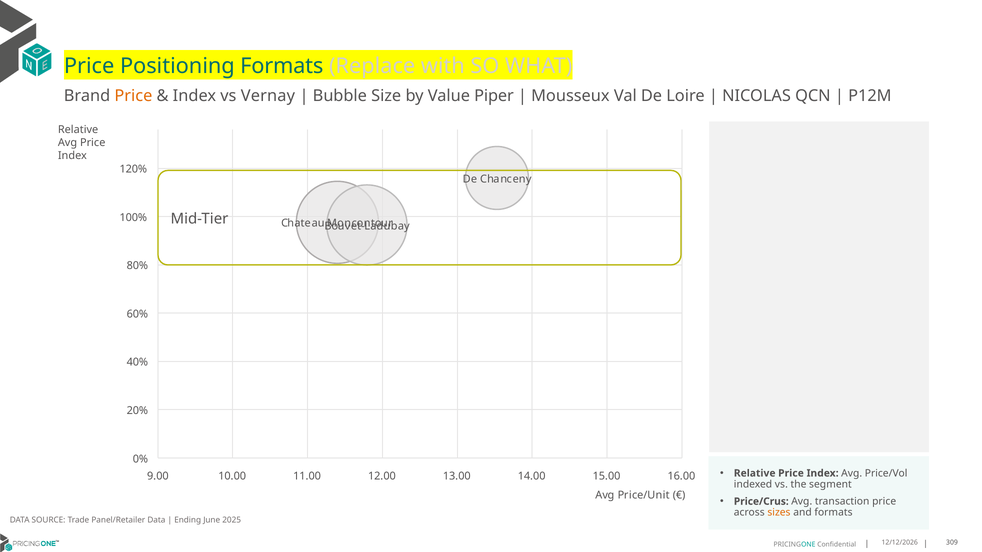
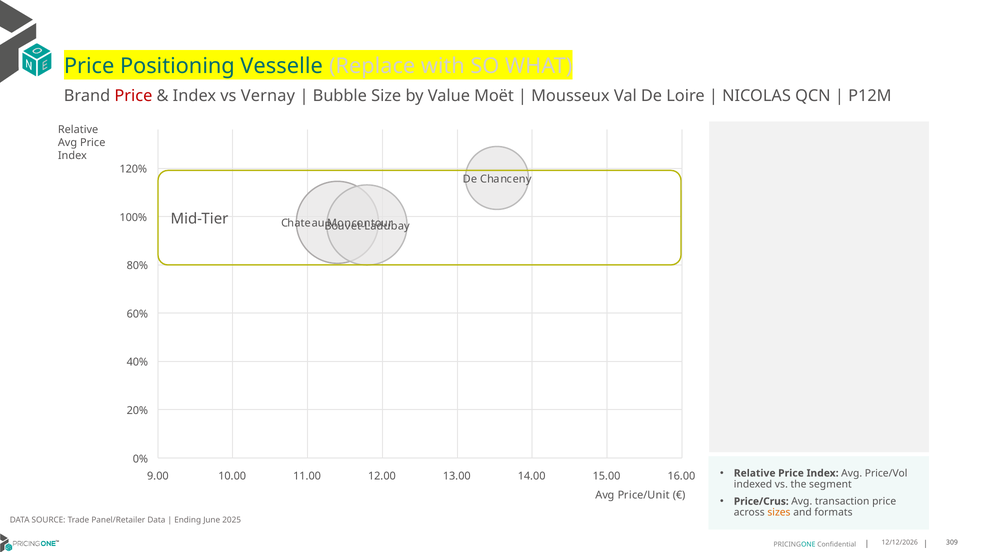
Positioning Formats: Formats -> Vesselle (282, 66)
Price colour: orange -> red (133, 96)
Piper: Piper -> Moët (494, 96)
